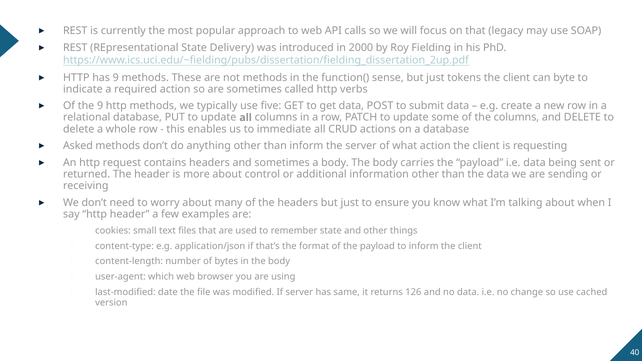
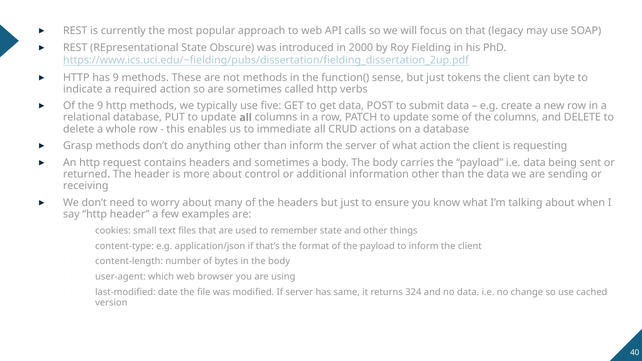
Delivery: Delivery -> Obscure (232, 48)
Asked: Asked -> Grasp (78, 146)
126: 126 -> 324 (413, 292)
